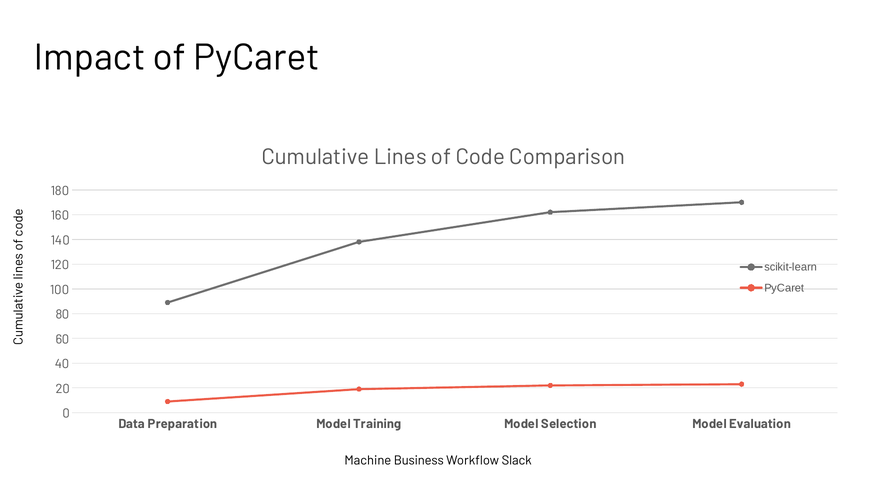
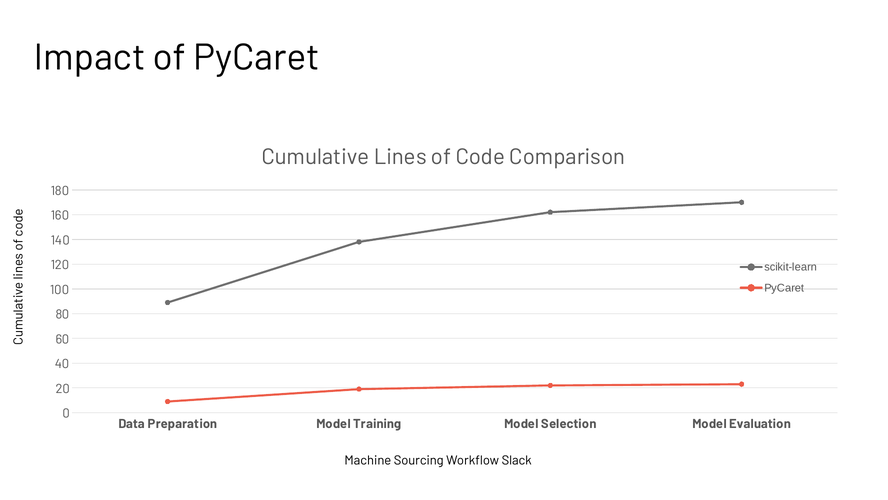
Business: Business -> Sourcing (419, 460)
